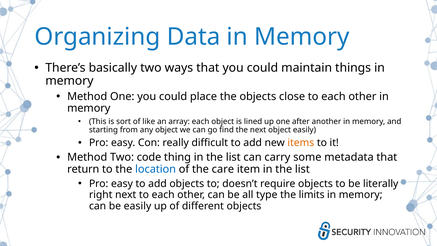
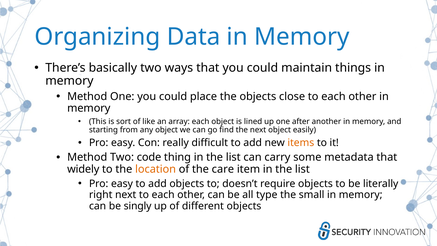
return: return -> widely (83, 169)
location colour: blue -> orange (156, 169)
limits: limits -> small (312, 195)
be easily: easily -> singly (138, 206)
